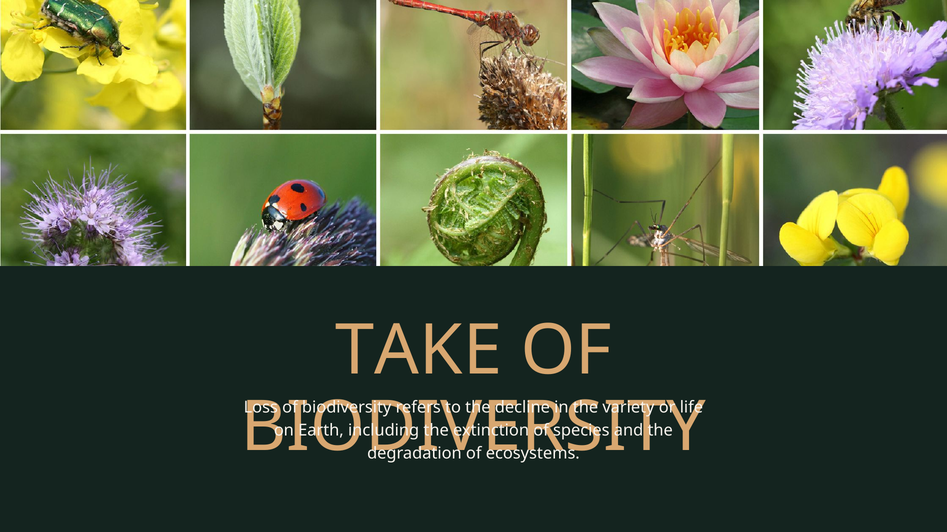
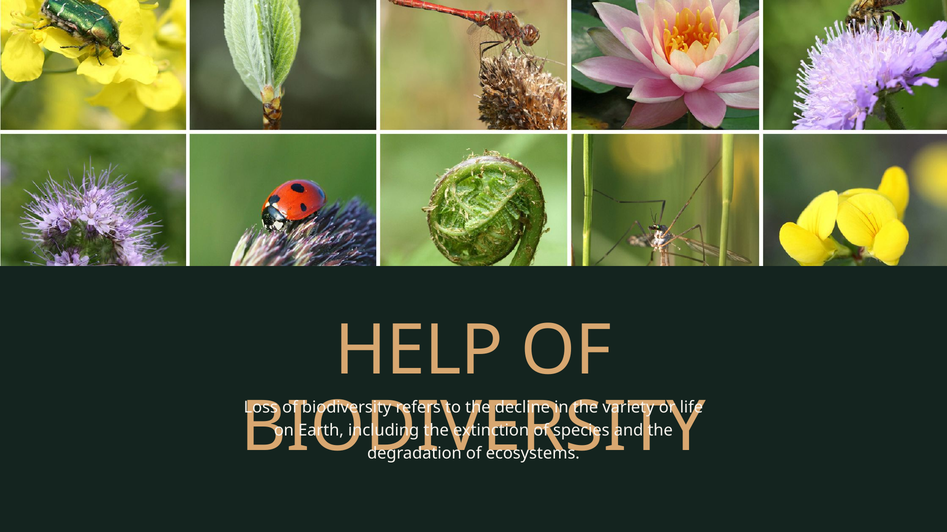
TAKE: TAKE -> HELP (419, 351)
